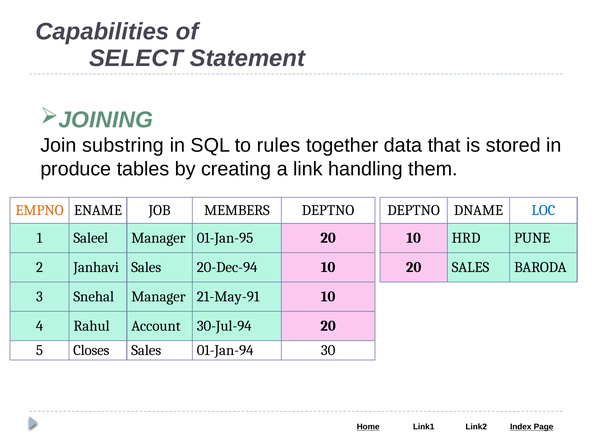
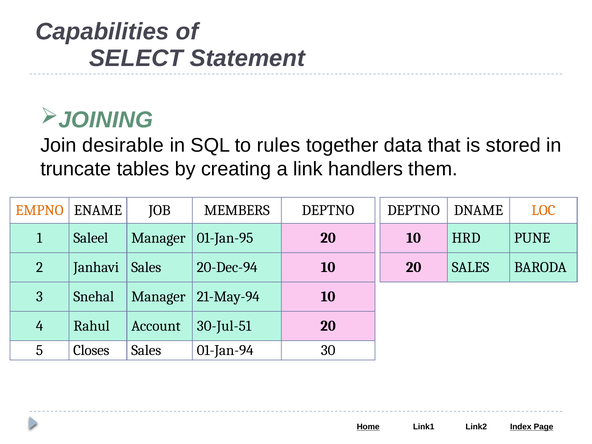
substring: substring -> desirable (123, 145)
produce: produce -> truncate (76, 169)
handling: handling -> handlers (366, 169)
LOC colour: blue -> orange (543, 210)
21-May-91: 21-May-91 -> 21-May-94 (228, 297)
30-Jul-94: 30-Jul-94 -> 30-Jul-51 (224, 326)
